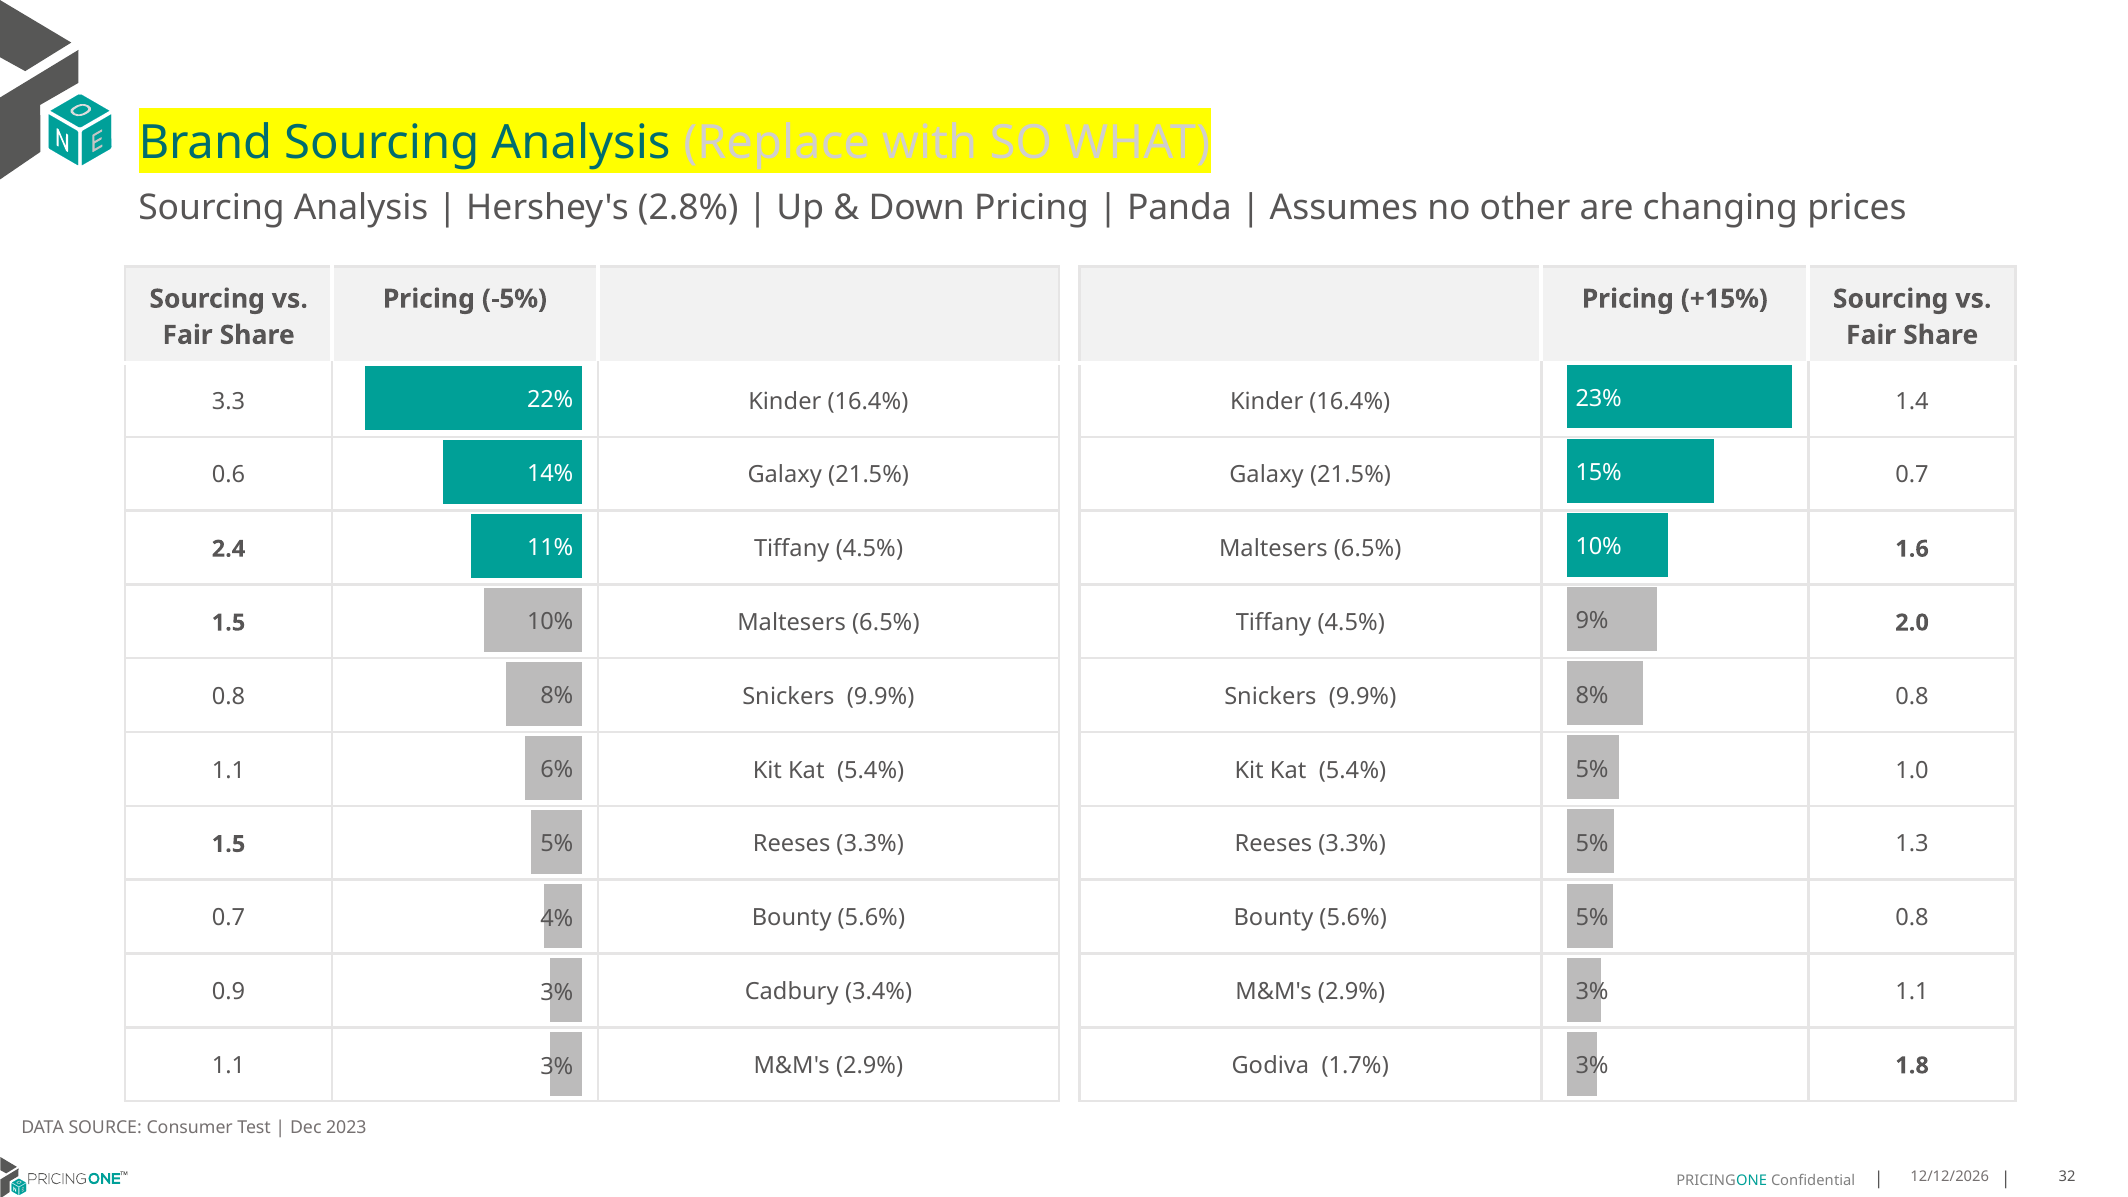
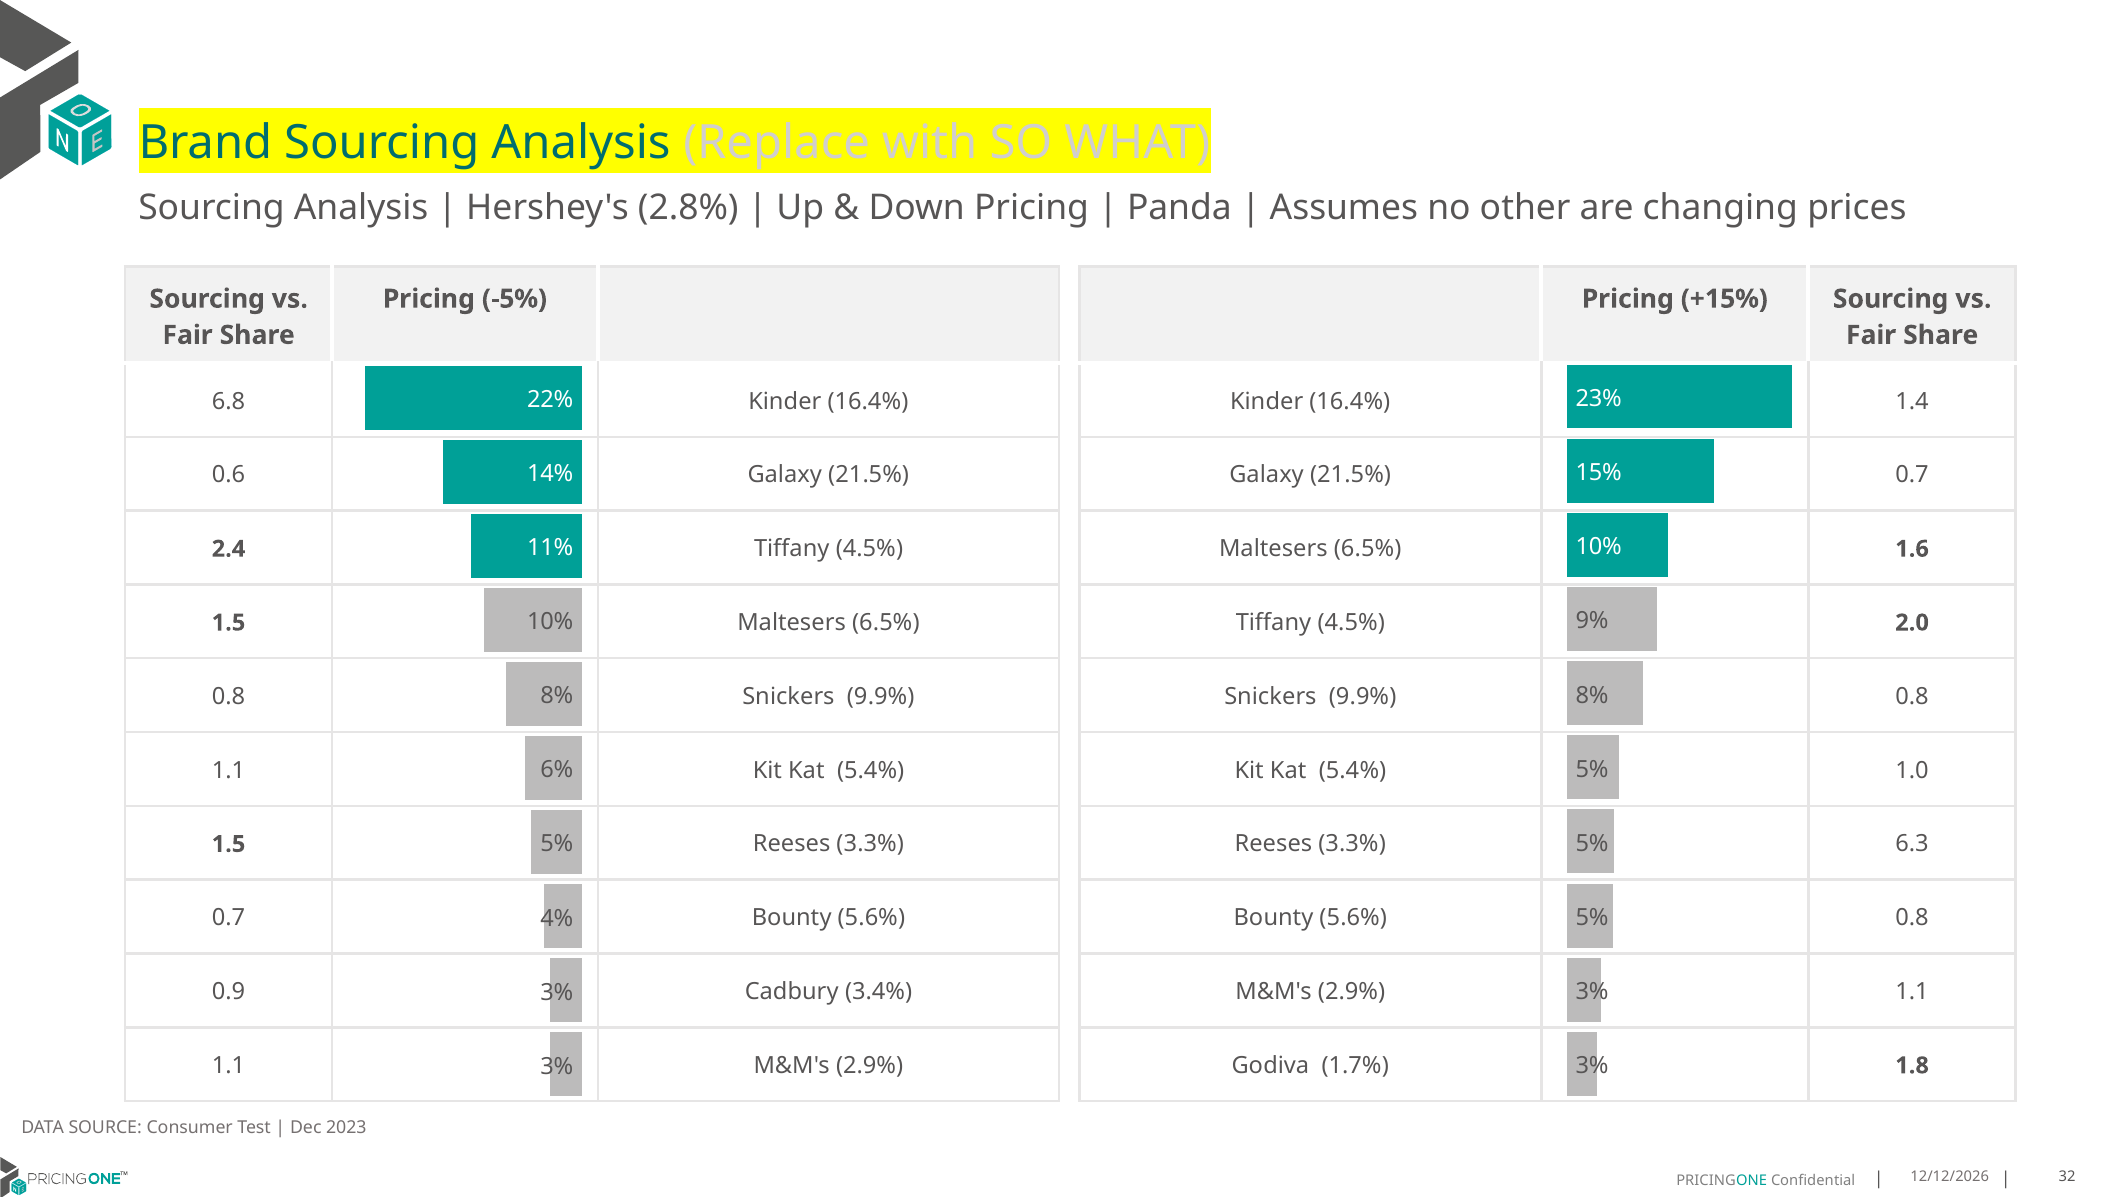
3.3: 3.3 -> 6.8 (229, 401)
1.3: 1.3 -> 6.3 (1912, 844)
